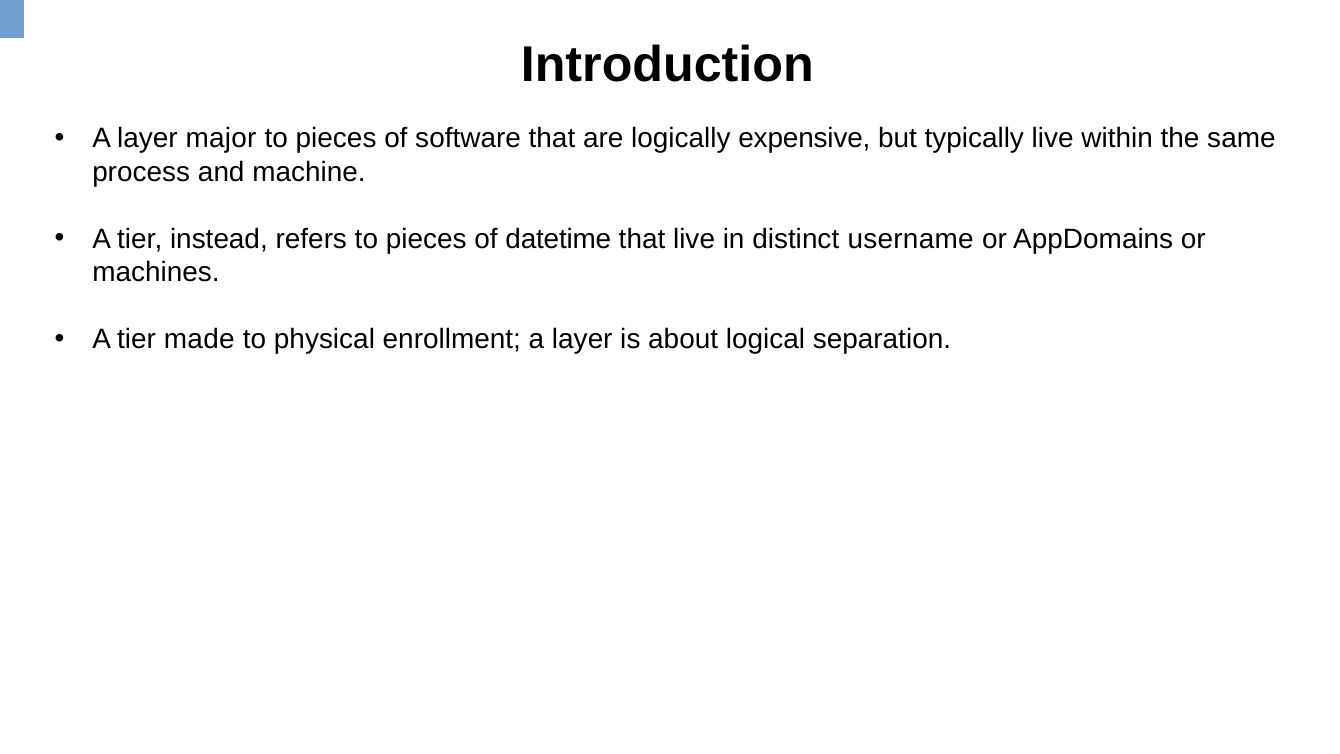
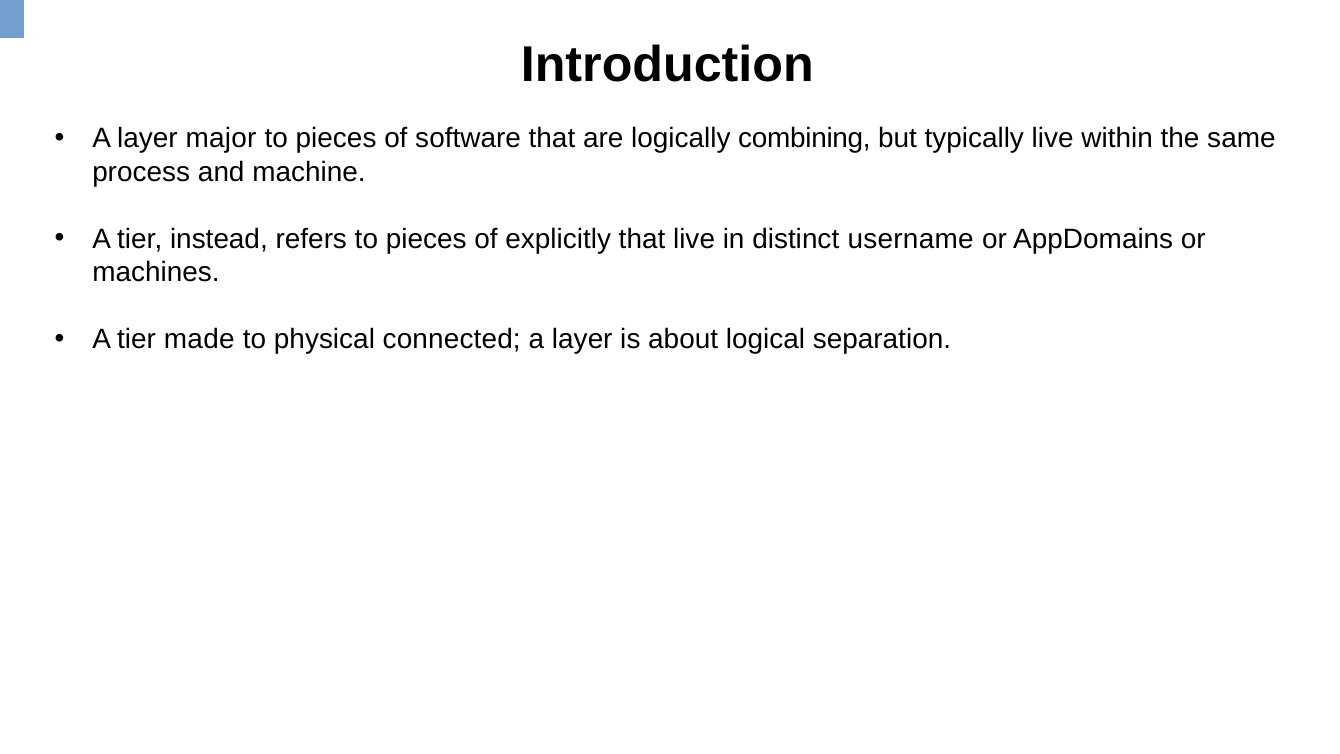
expensive: expensive -> combining (804, 139)
datetime: datetime -> explicitly (558, 239)
enrollment: enrollment -> connected (452, 340)
